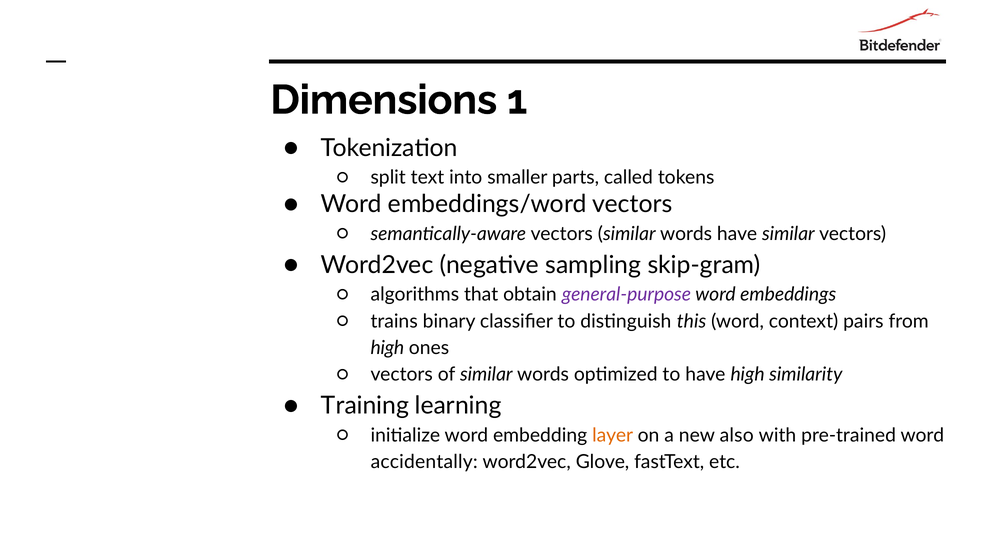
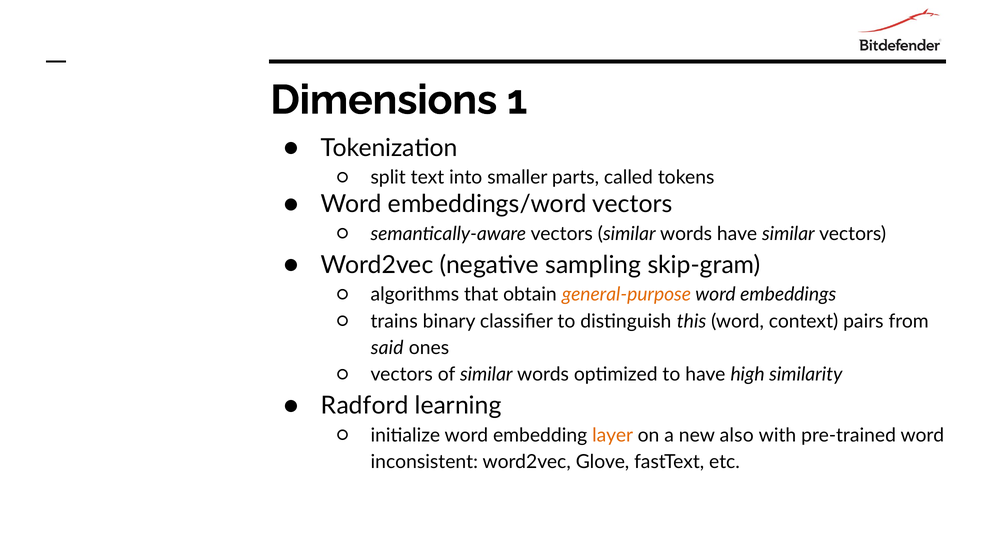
general-purpose colour: purple -> orange (626, 295)
high: high -> said (387, 348)
Training: Training -> Radford (365, 406)
accidentally: accidentally -> inconsistent (424, 462)
